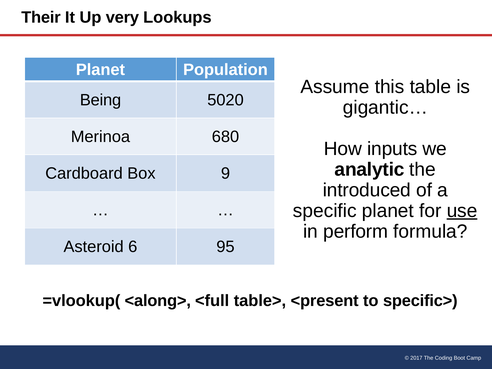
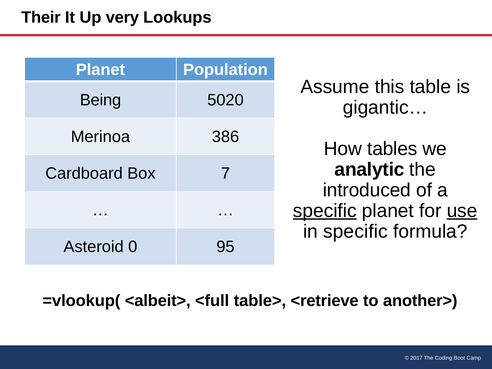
680: 680 -> 386 (226, 137)
inputs: inputs -> tables (392, 149)
9: 9 -> 7 (225, 173)
specific underline: none -> present (325, 211)
in perform: perform -> specific (356, 231)
6: 6 -> 0 (133, 247)
<along>: <along> -> <albeit> (158, 301)
<present: <present -> <retrieve (325, 301)
specific>: specific> -> another> (420, 301)
